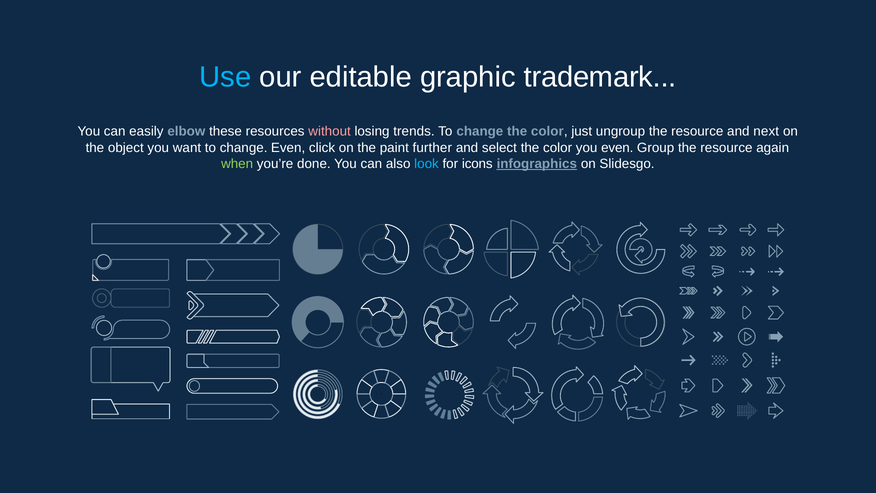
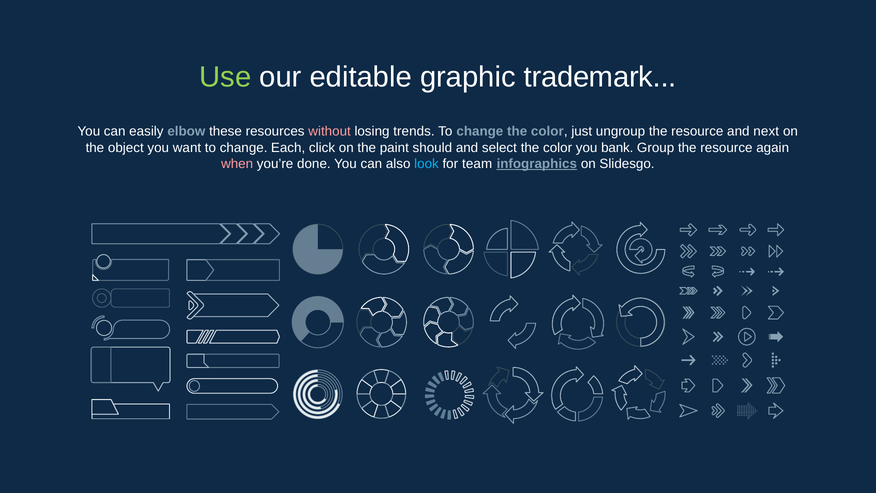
Use colour: light blue -> light green (225, 77)
change Even: Even -> Each (288, 148)
further: further -> should (432, 148)
you even: even -> bank (617, 148)
when colour: light green -> pink (237, 164)
icons: icons -> team (477, 164)
